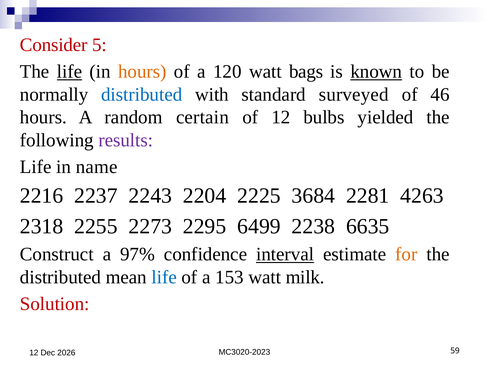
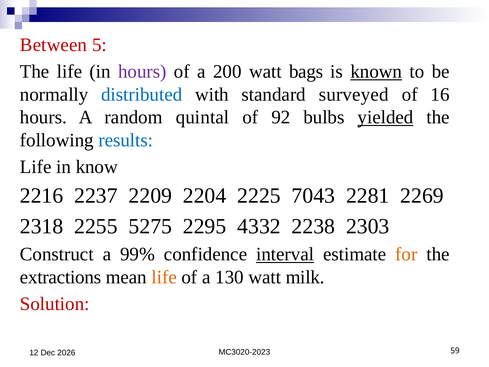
Consider: Consider -> Between (54, 45)
life underline: present -> none (69, 72)
hours colour: orange -> purple (142, 72)
120: 120 -> 200 (227, 72)
46: 46 -> 16 (440, 94)
certain: certain -> quintal (202, 117)
of 12: 12 -> 92 (281, 117)
yielded underline: none -> present (386, 117)
results colour: purple -> blue (126, 140)
name: name -> know (97, 167)
2243: 2243 -> 2209 (150, 196)
3684: 3684 -> 7043 (313, 196)
4263: 4263 -> 2269 (422, 196)
2273: 2273 -> 5275 (150, 226)
6499: 6499 -> 4332 (259, 226)
6635: 6635 -> 2303 (368, 226)
97%: 97% -> 99% (138, 254)
distributed: distributed -> extractions (61, 277)
life colour: blue -> orange (164, 277)
153: 153 -> 130 (229, 277)
